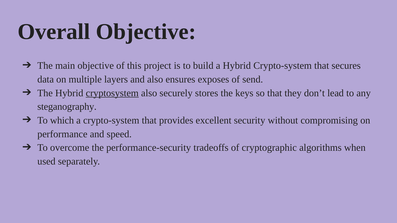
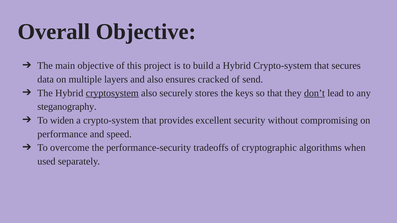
exposes: exposes -> cracked (213, 79)
don’t underline: none -> present (314, 93)
which: which -> widen (62, 121)
